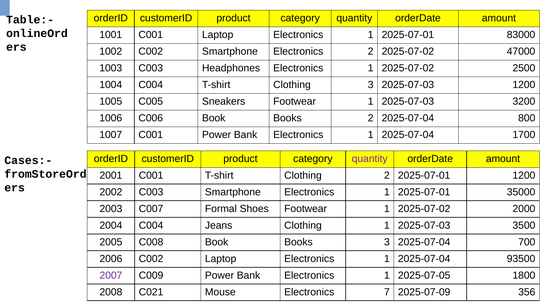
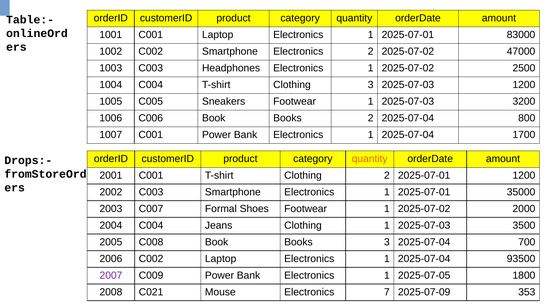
quantity colour: purple -> orange (370, 159)
Cases:-: Cases:- -> Drops:- (28, 160)
356: 356 -> 353 (527, 292)
